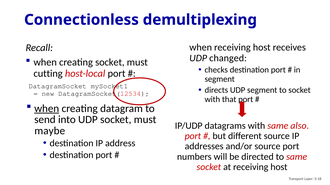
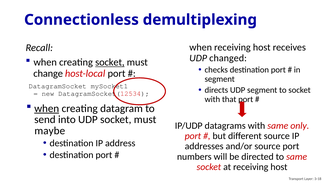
socket underline: none -> present (110, 63)
cutting: cutting -> change (48, 74)
also: also -> only (300, 126)
